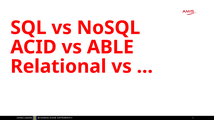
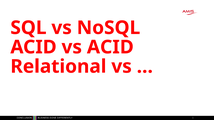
vs ABLE: ABLE -> ACID (110, 47)
